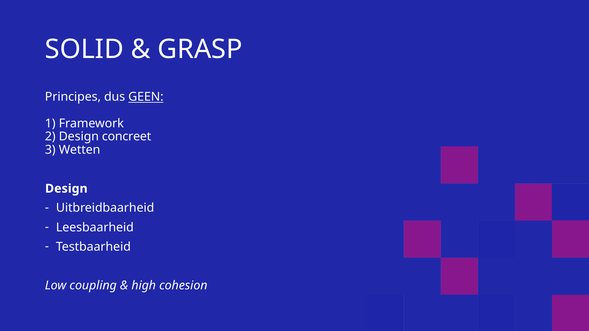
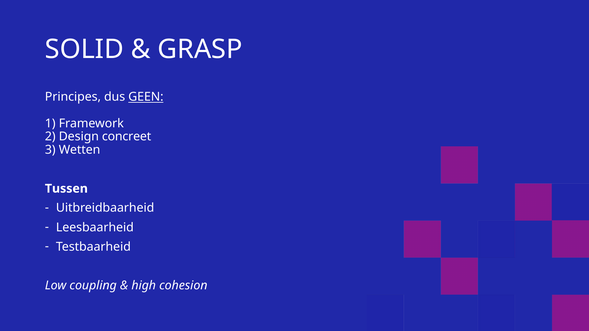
Design: Design -> Tussen (66, 189)
